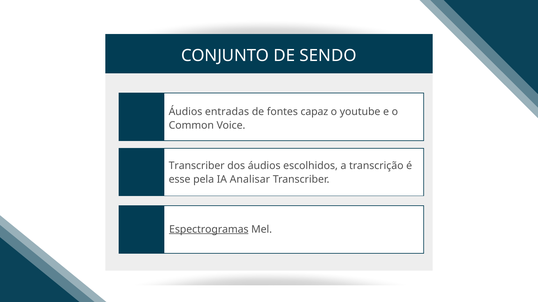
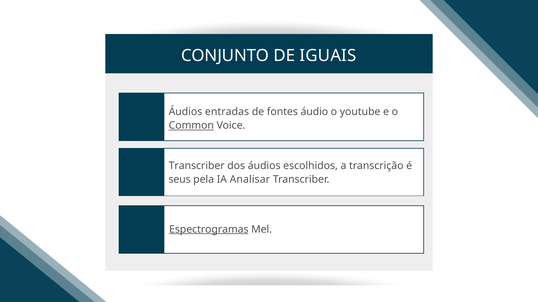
SENDO: SENDO -> IGUAIS (328, 56)
capaz: capaz -> áudio (314, 112)
Common underline: none -> present (191, 126)
esse: esse -> seus (180, 180)
